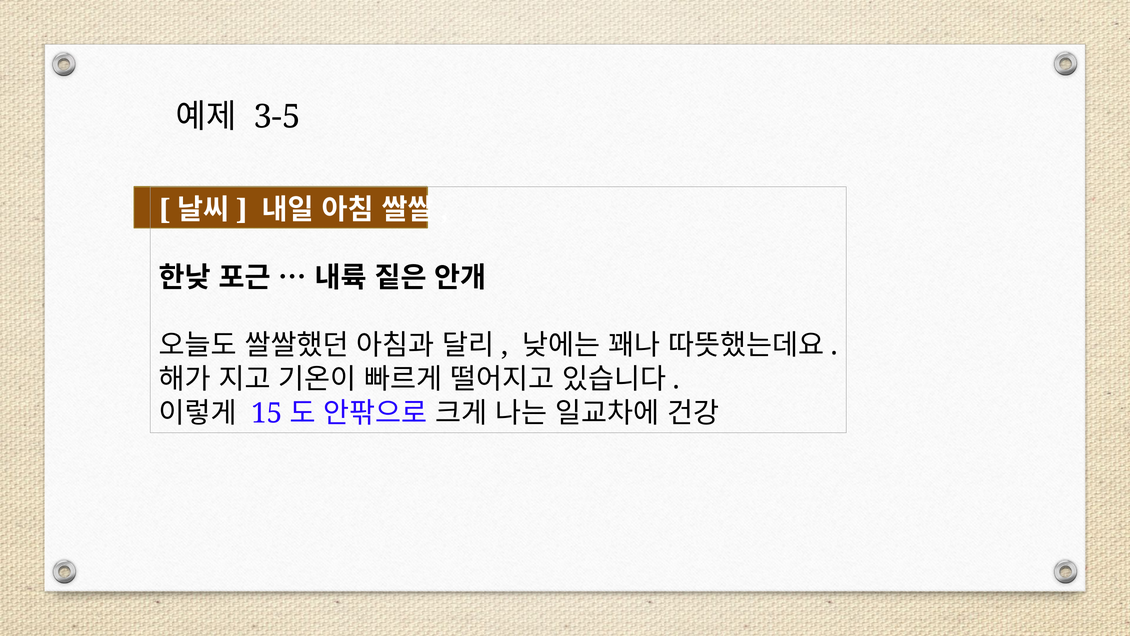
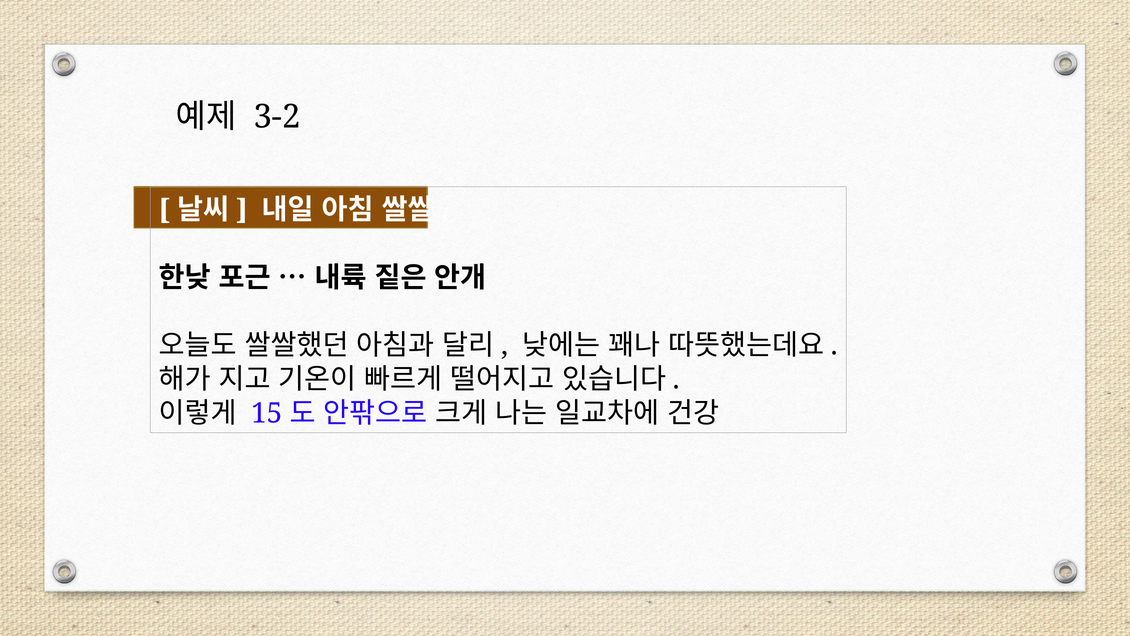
3-5: 3-5 -> 3-2 (277, 117)
